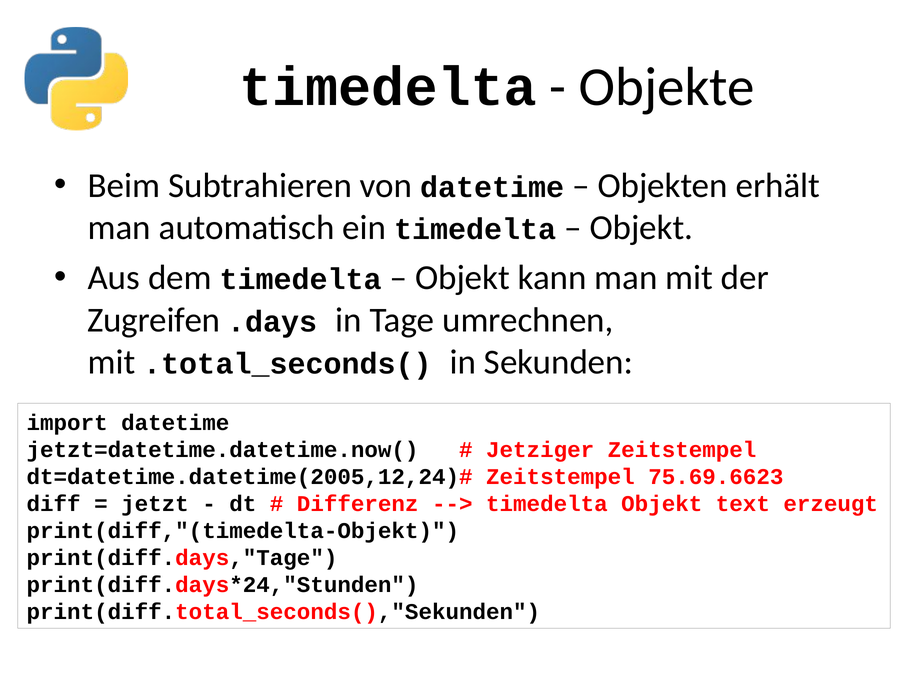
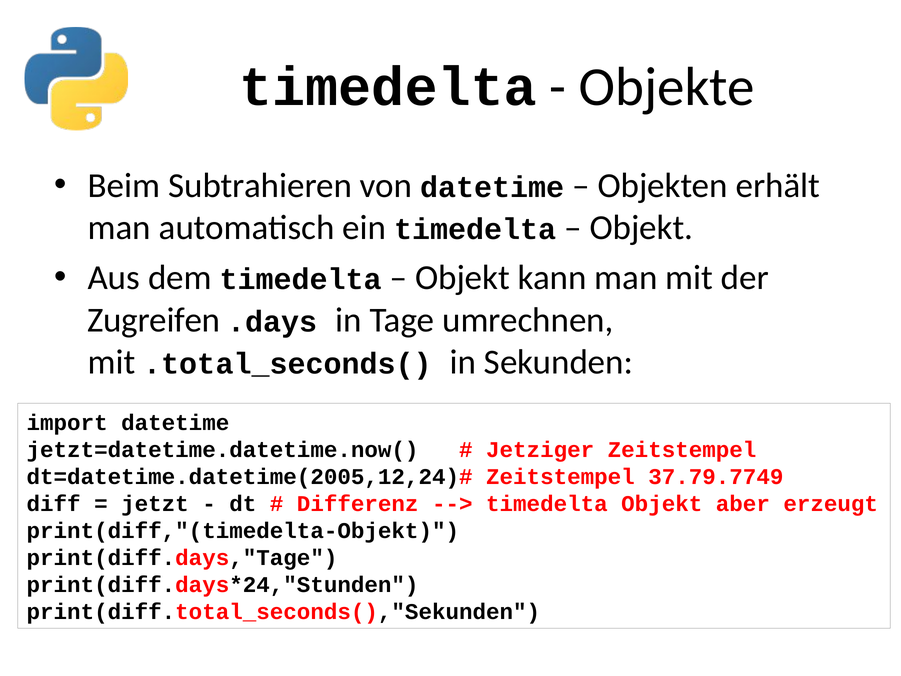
75.69.6623: 75.69.6623 -> 37.79.7749 (716, 477)
text: text -> aber (743, 504)
